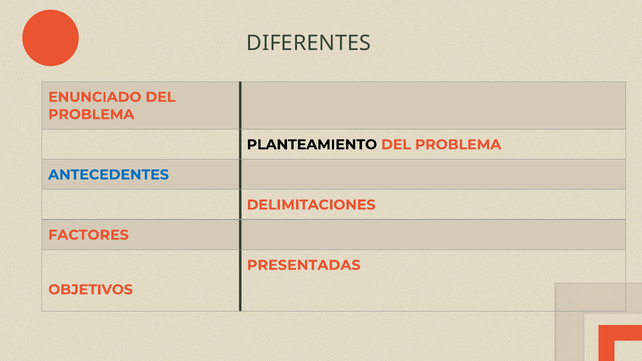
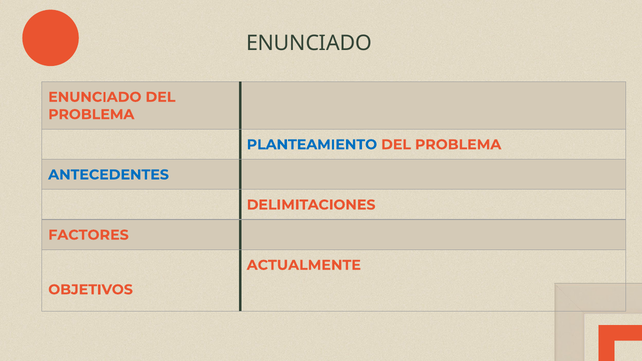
DIFERENTES: DIFERENTES -> ENUNCIADO (309, 43)
PLANTEAMIENTO colour: black -> blue (312, 145)
PRESENTADAS: PRESENTADAS -> ACTUALMENTE (304, 265)
